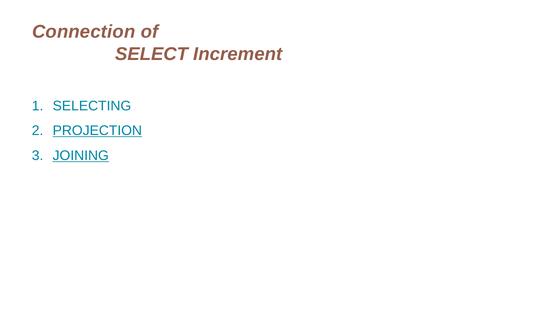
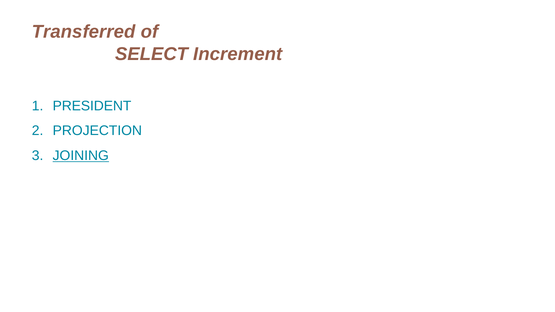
Connection: Connection -> Transferred (84, 32)
SELECTING: SELECTING -> PRESIDENT (92, 106)
PROJECTION underline: present -> none (97, 131)
